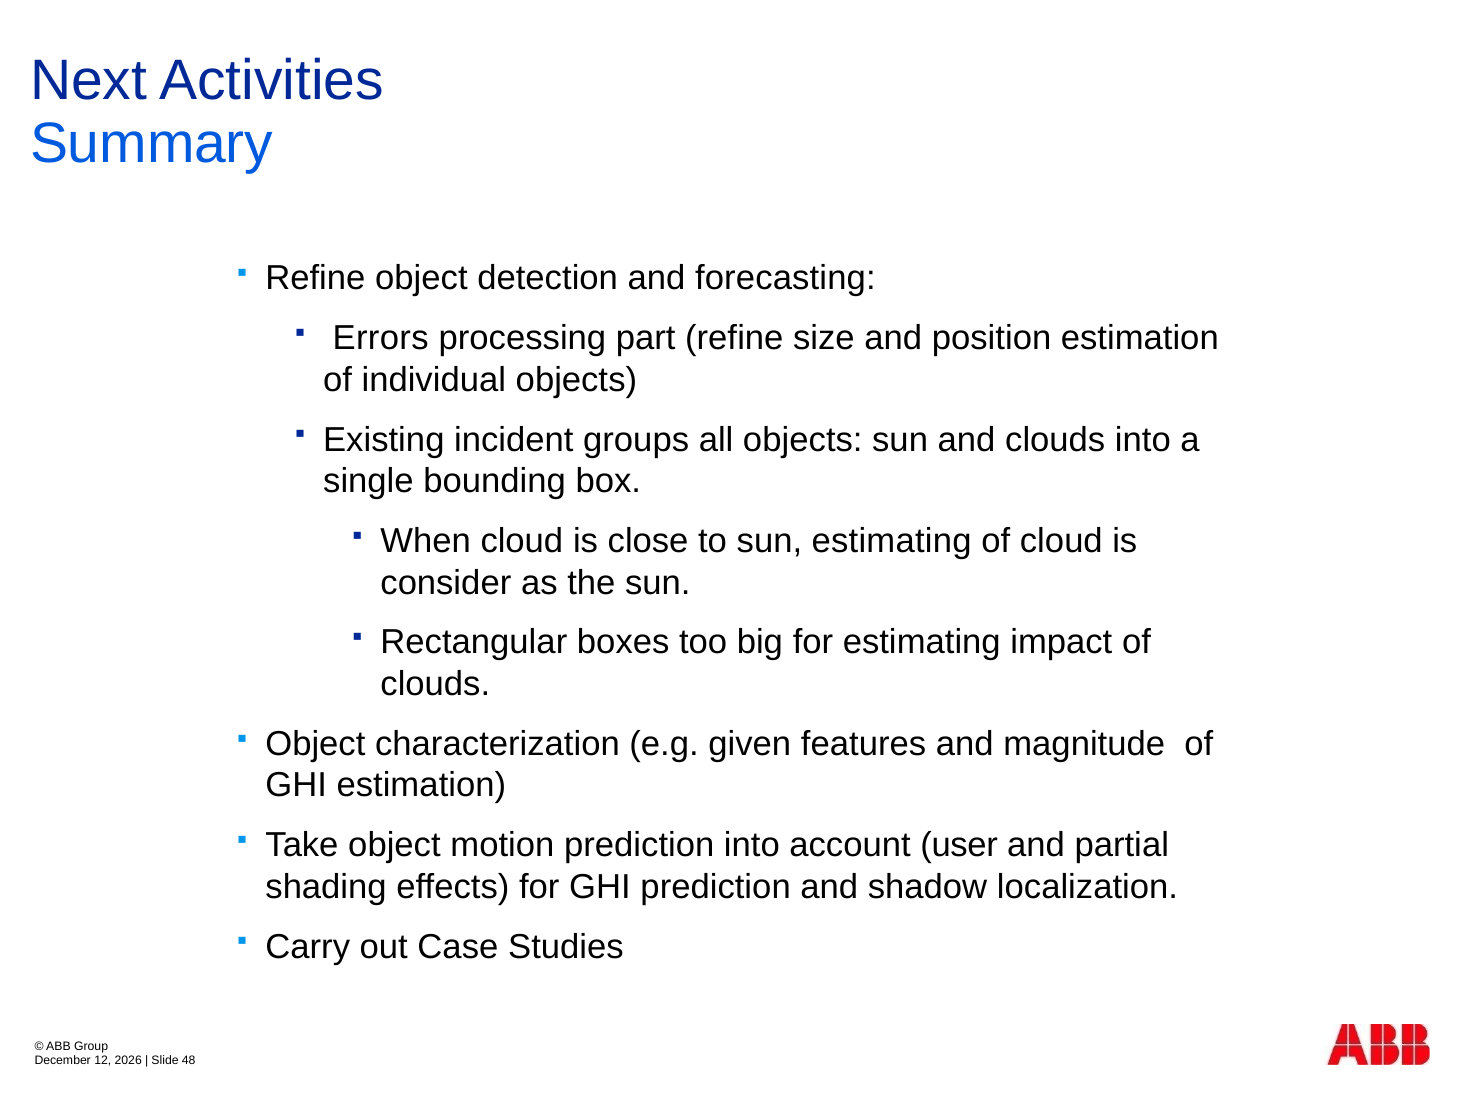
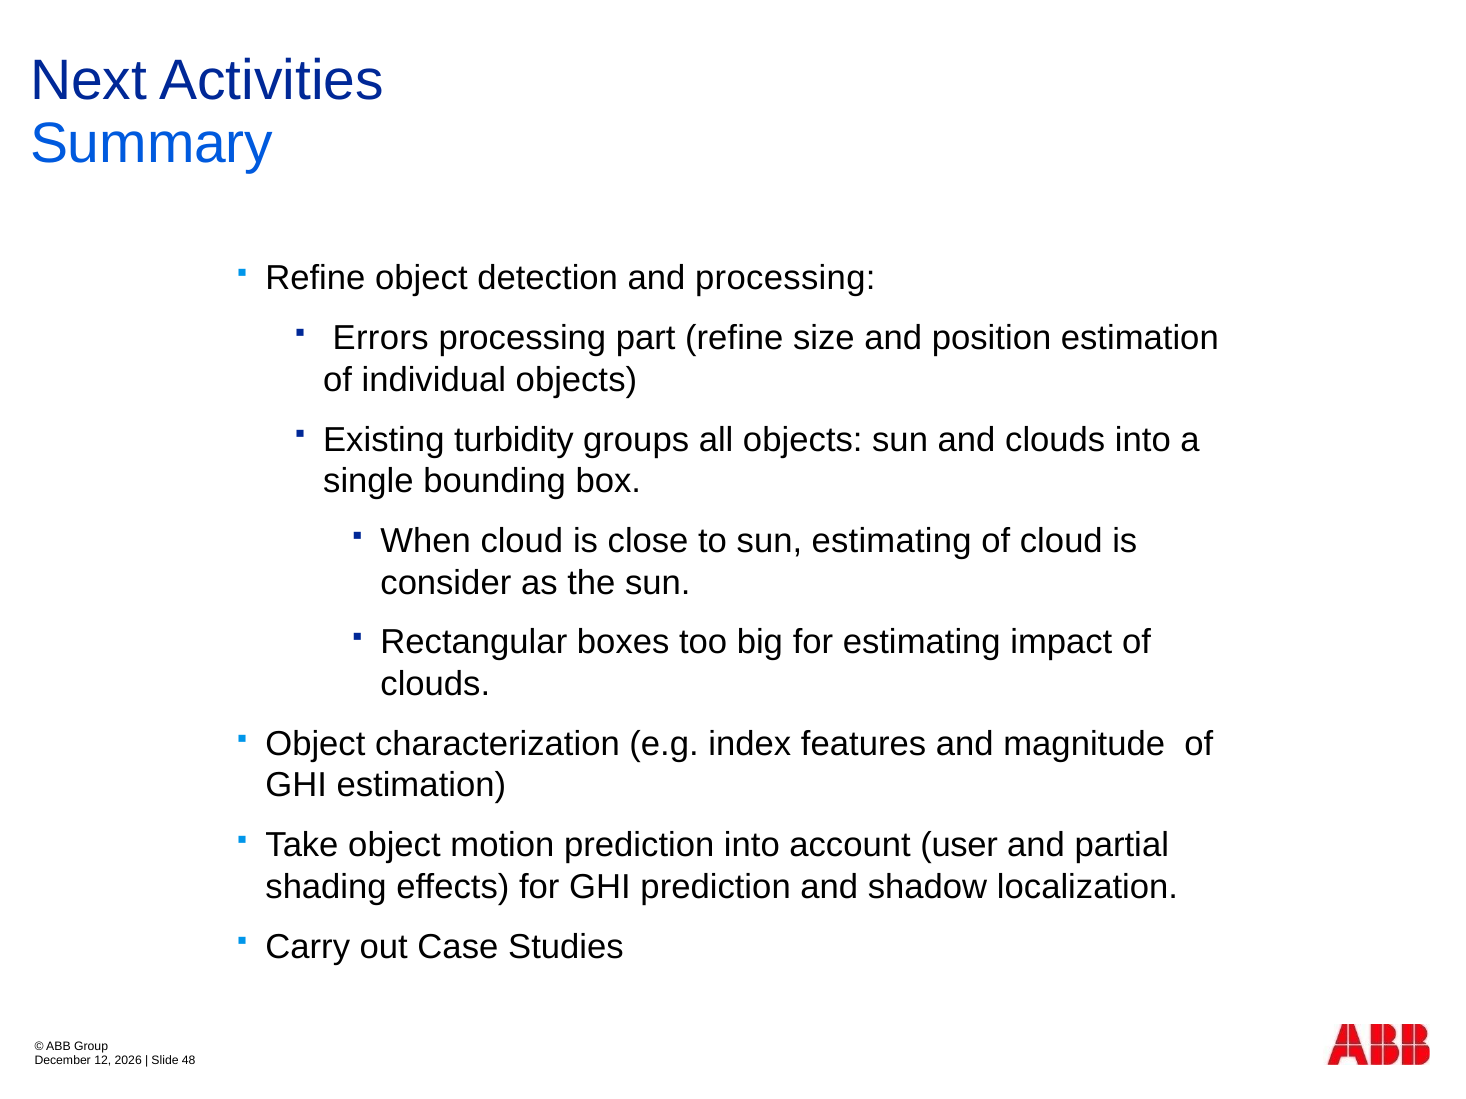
and forecasting: forecasting -> processing (785, 278)
incident: incident -> turbidity (514, 440)
given: given -> index (750, 744)
